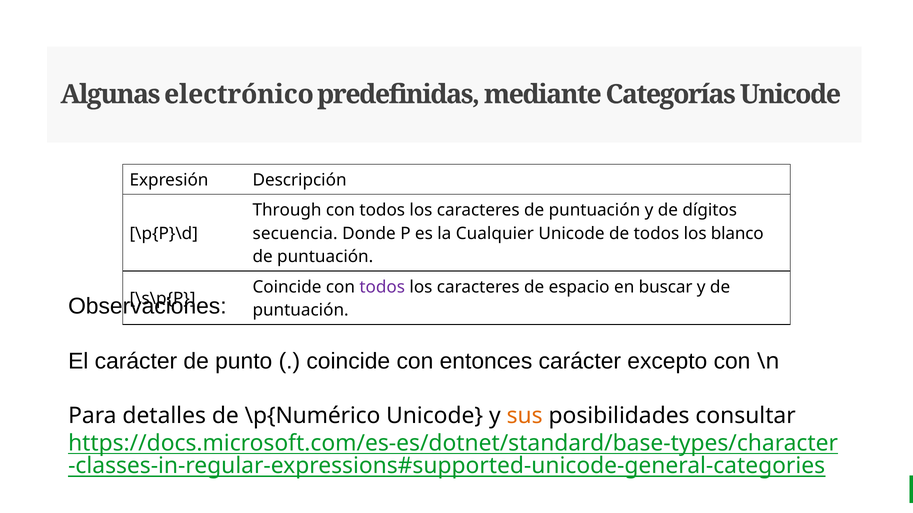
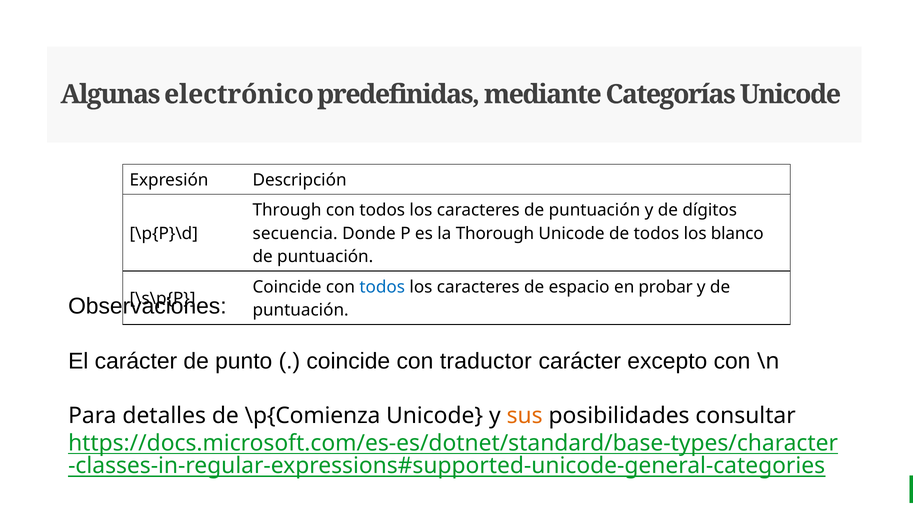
Cualquier: Cualquier -> Thorough (495, 234)
todos colour: purple -> blue (382, 287)
buscar: buscar -> probar (666, 287)
entonces: entonces -> traductor (486, 361)
\p{Numérico: \p{Numérico -> \p{Comienza (313, 416)
